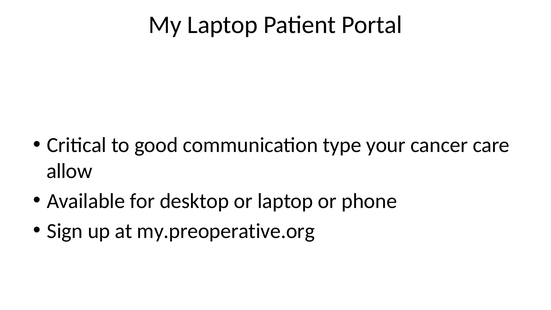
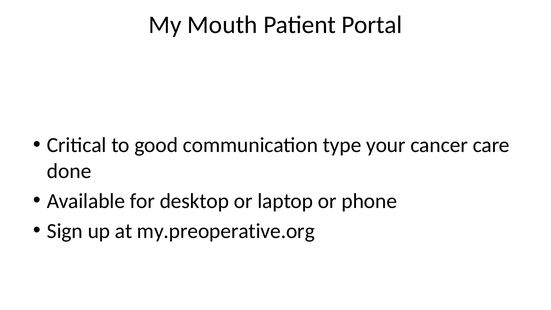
My Laptop: Laptop -> Mouth (222, 25)
allow: allow -> done (69, 171)
